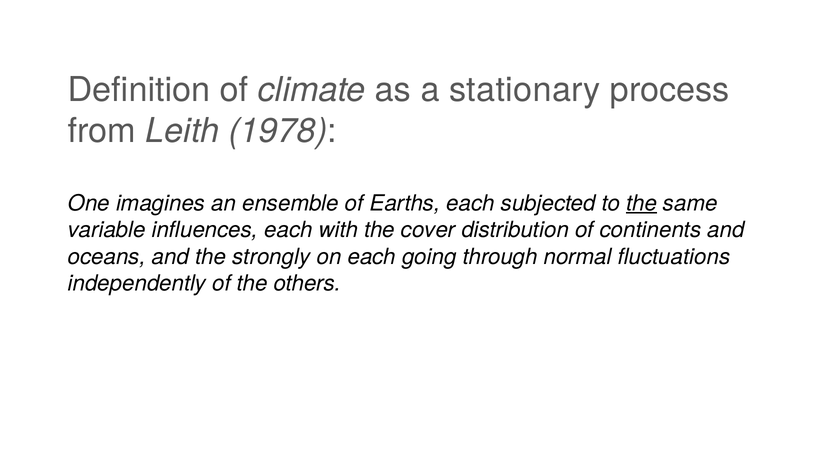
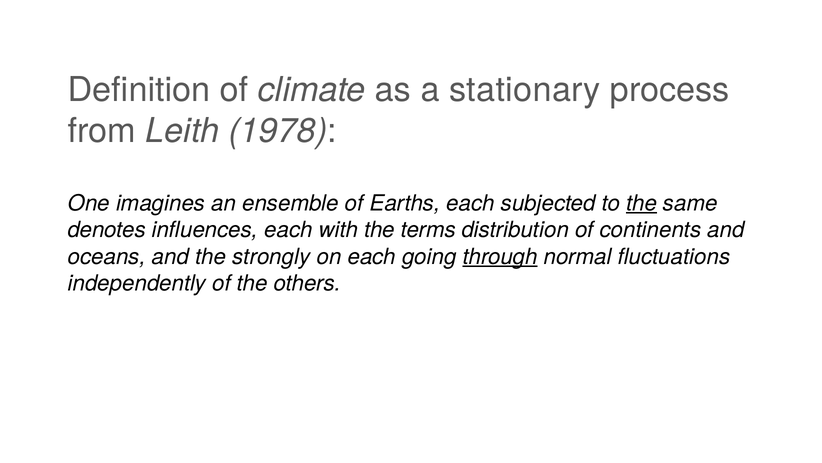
variable: variable -> denotes (107, 230)
cover: cover -> terms (428, 230)
through underline: none -> present (500, 256)
